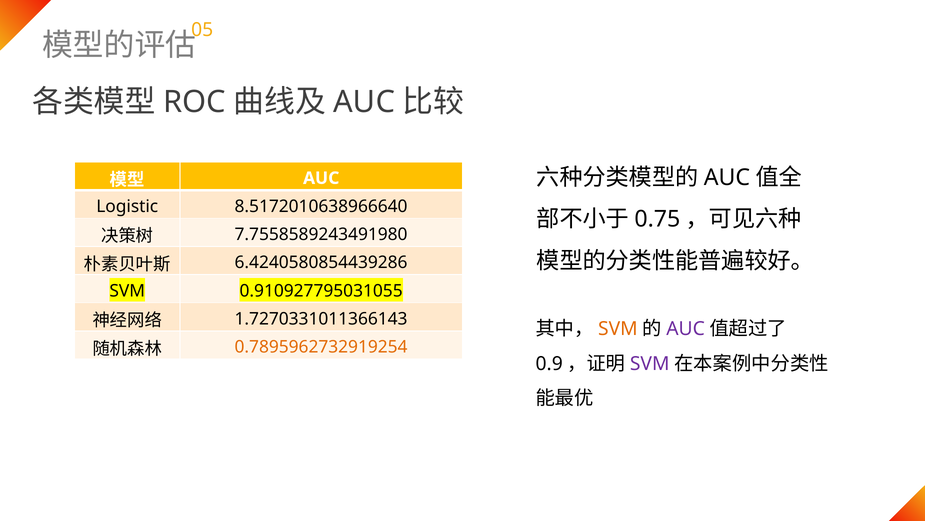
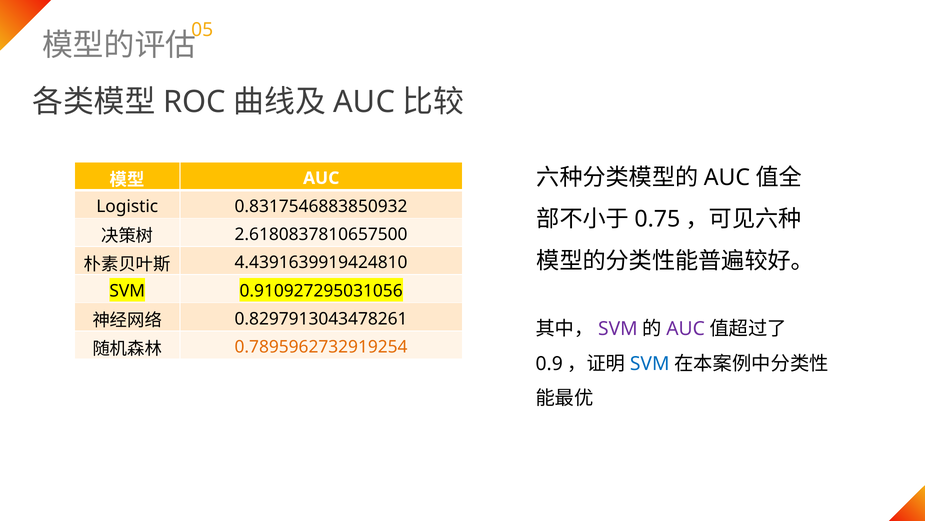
8.5172010638966640: 8.5172010638966640 -> 0.8317546883850932 (321, 206)
7.7558589243491980: 7.7558589243491980 -> 2.6180837810657500 (321, 234)
6.4240580854439286: 6.4240580854439286 -> 4.4391639919424810 (321, 262)
0.910927795031055: 0.910927795031055 -> 0.910927295031056 (321, 290)
1.7270331011366143: 1.7270331011366143 -> 0.8297913043478261 (321, 319)
SVM colour: orange -> purple (618, 328)
SVM colour: purple -> blue (650, 363)
